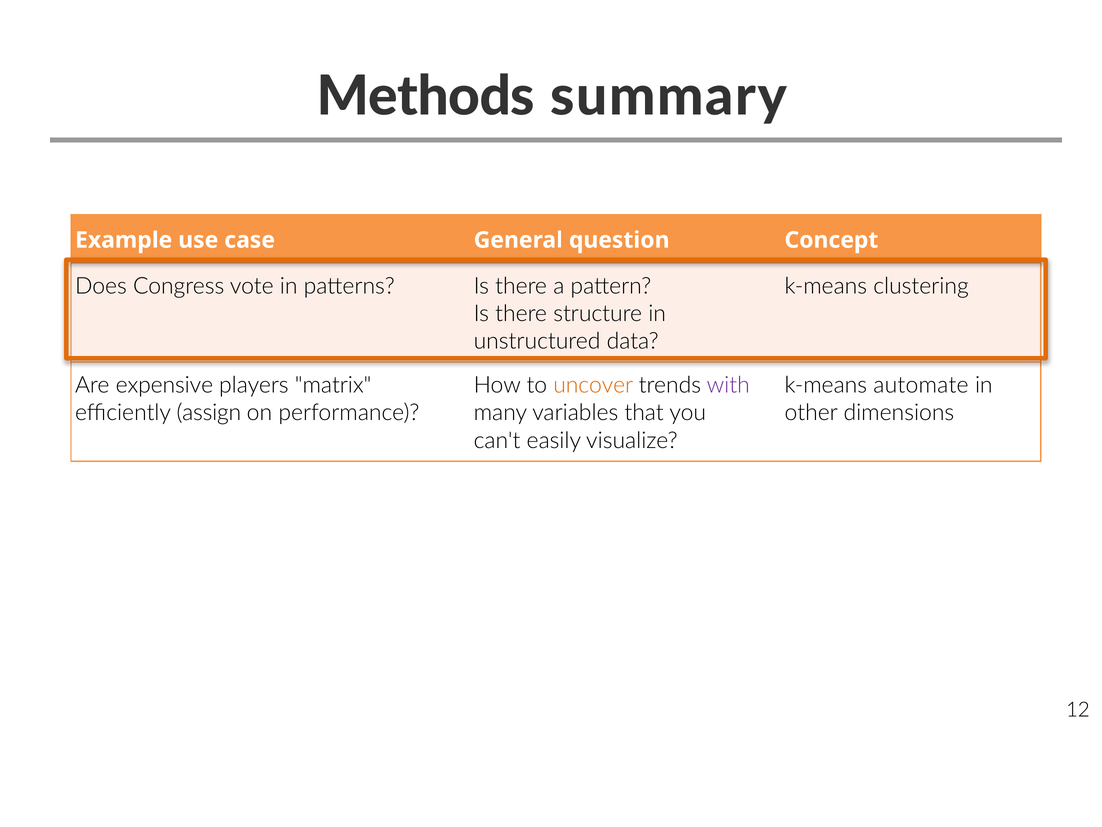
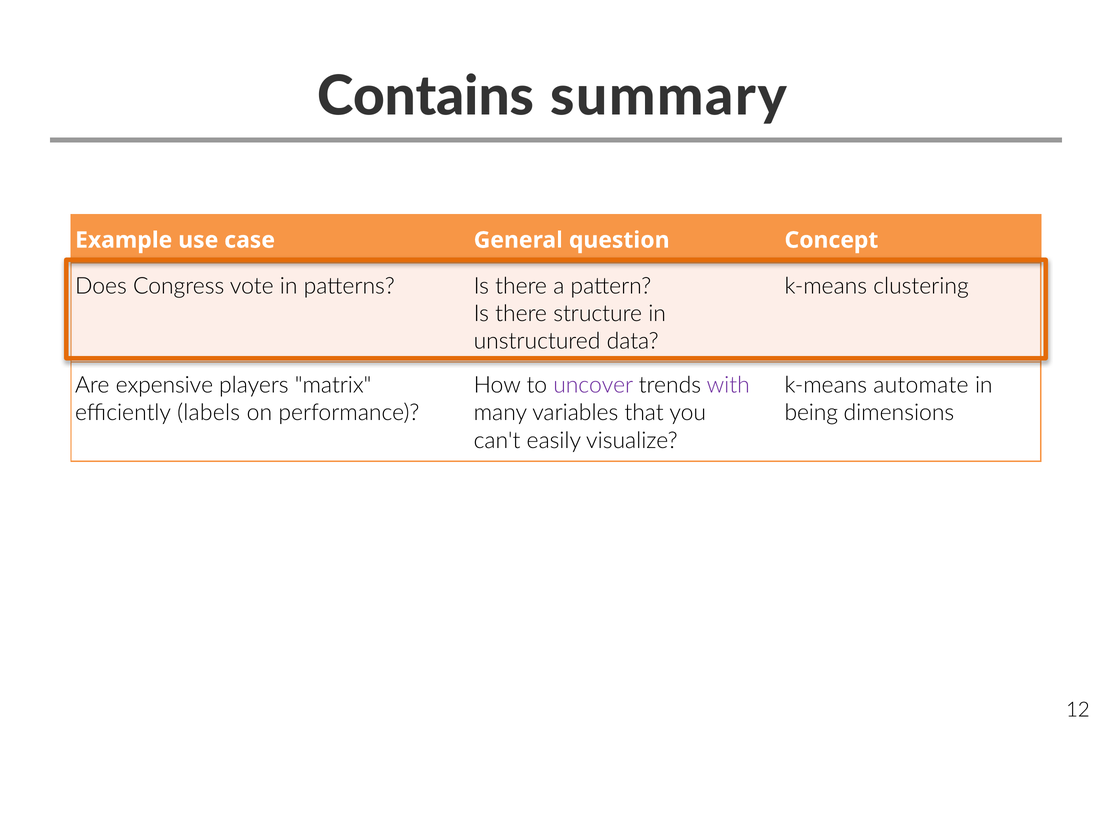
Methods: Methods -> Contains (426, 97)
uncover colour: orange -> purple (593, 385)
assign: assign -> labels (209, 413)
other: other -> being (811, 413)
